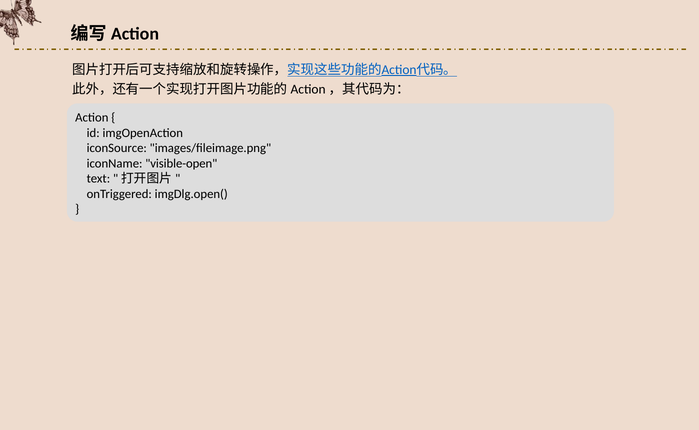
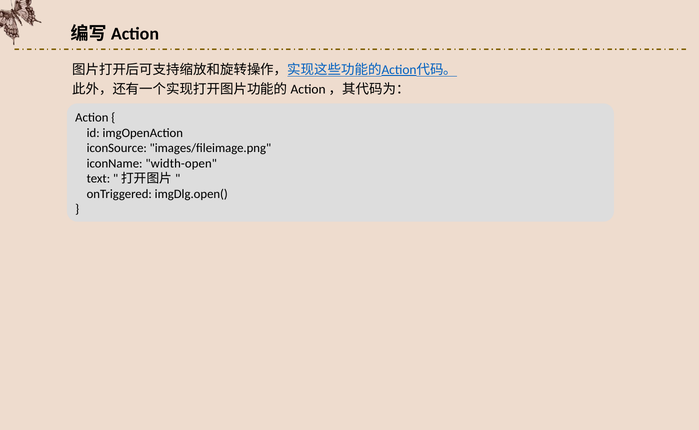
visible-open: visible-open -> width-open (181, 163)
